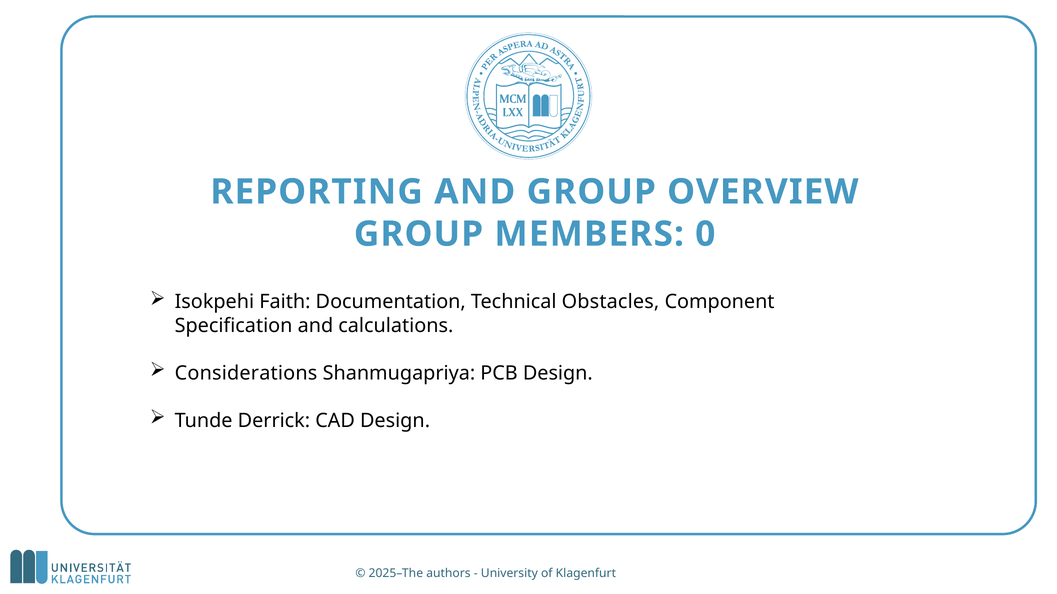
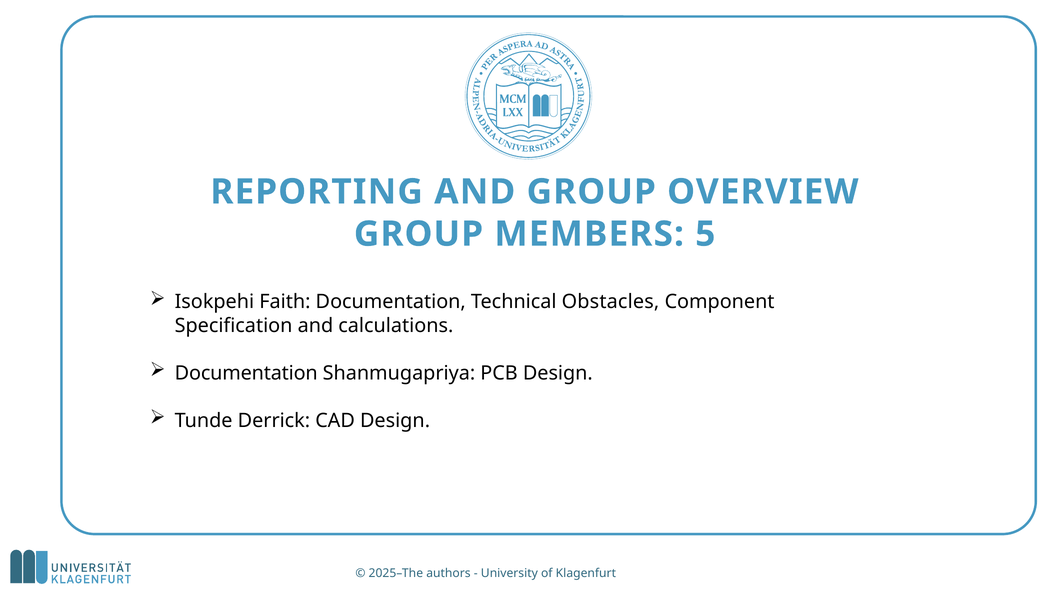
0: 0 -> 5 (705, 234)
Considerations: Considerations -> Documentation (246, 373)
